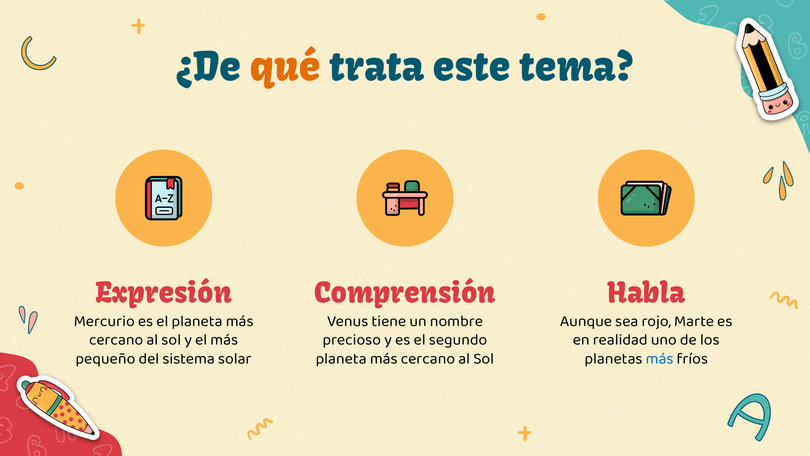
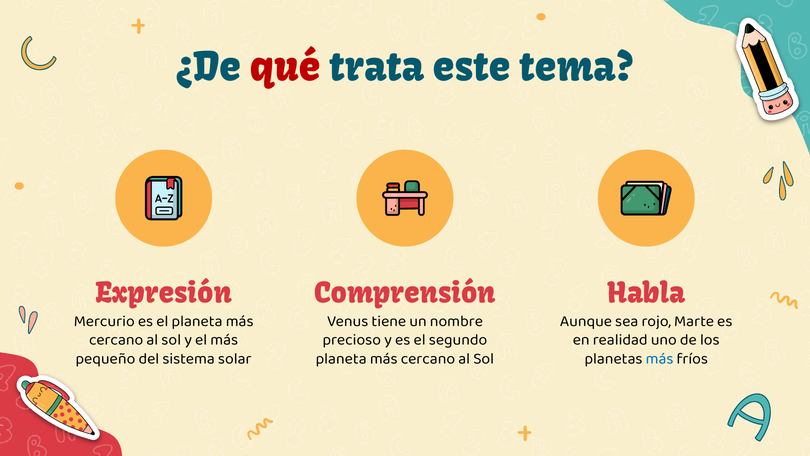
qué colour: orange -> red (285, 68)
